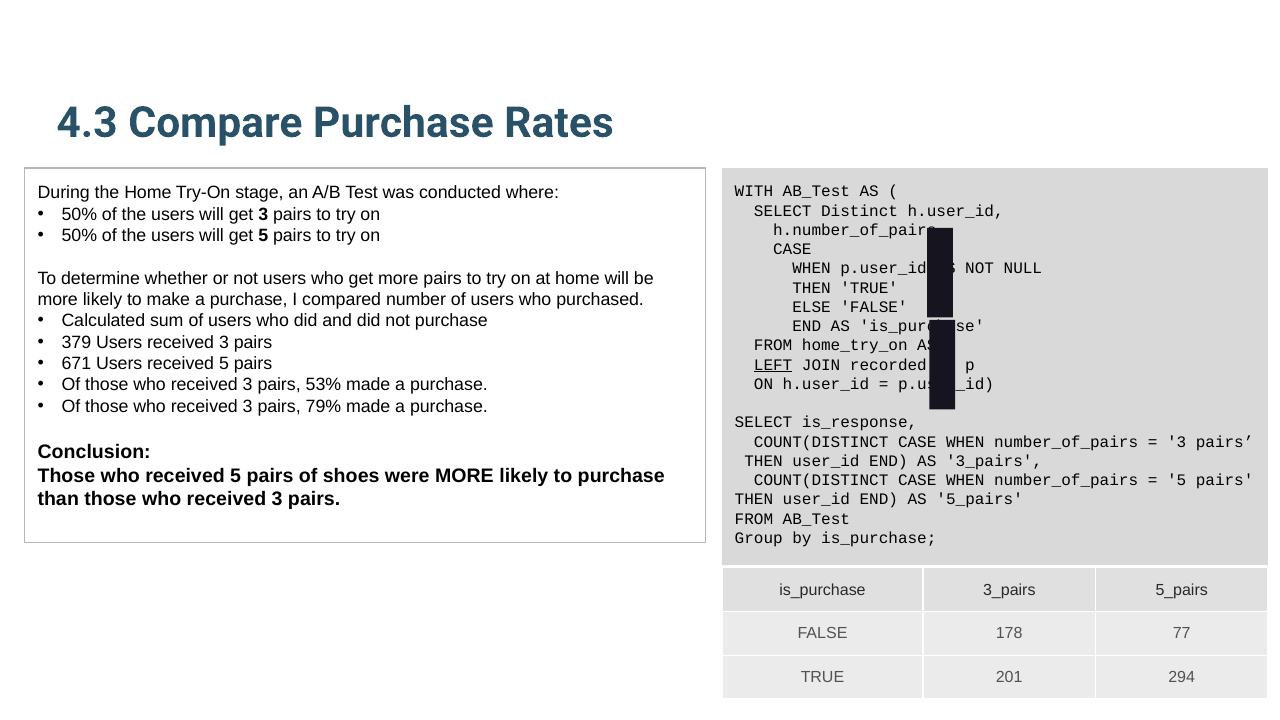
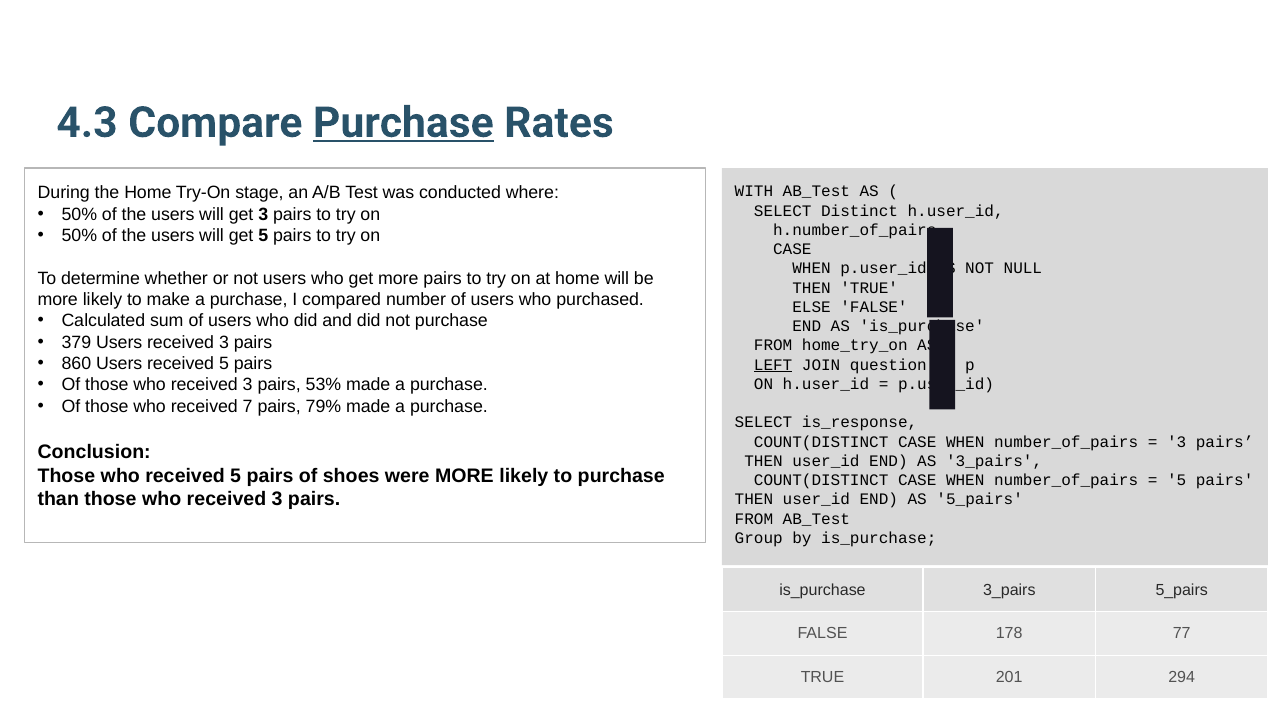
Purchase underline: none -> present (403, 123)
671: 671 -> 860 (76, 364)
recorded: recorded -> question (888, 365)
3: 3 -> 7 (248, 407)
